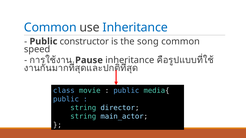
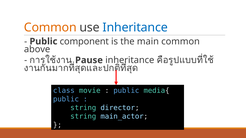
Common colour: blue -> orange (50, 28)
constructor: constructor -> component (84, 41)
song: song -> main (148, 41)
speed: speed -> above (37, 49)
